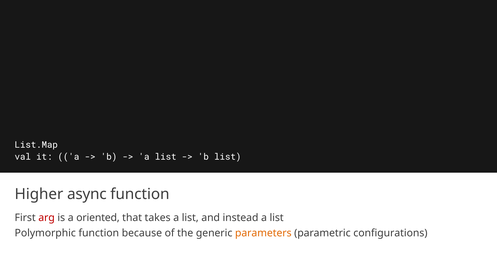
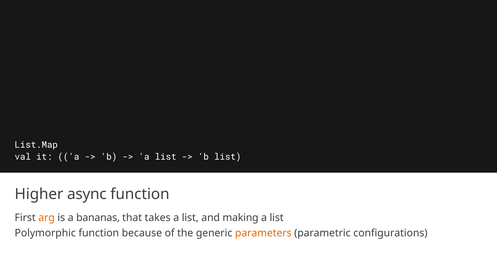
arg colour: red -> orange (47, 217)
oriented: oriented -> bananas (98, 217)
instead: instead -> making (241, 217)
